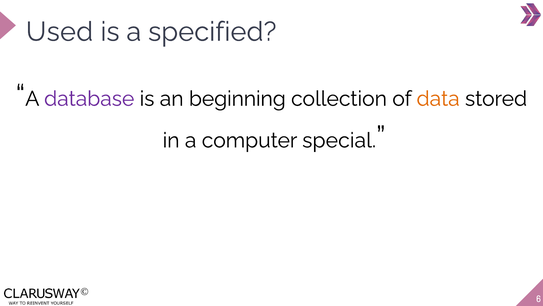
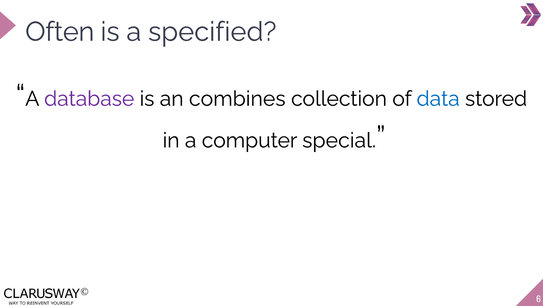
Used: Used -> Often (60, 32)
beginning: beginning -> combines (237, 99)
data colour: orange -> blue (438, 99)
